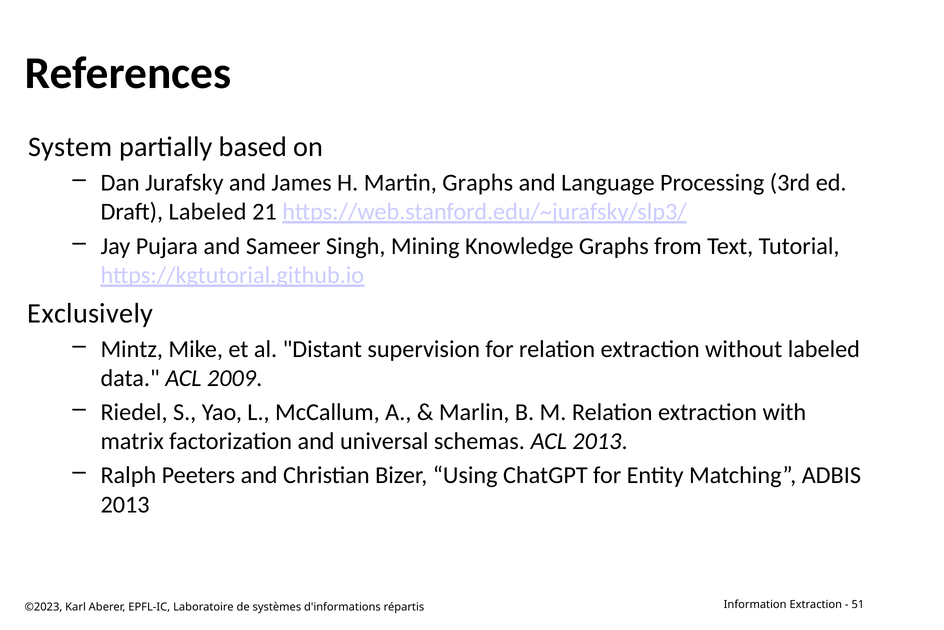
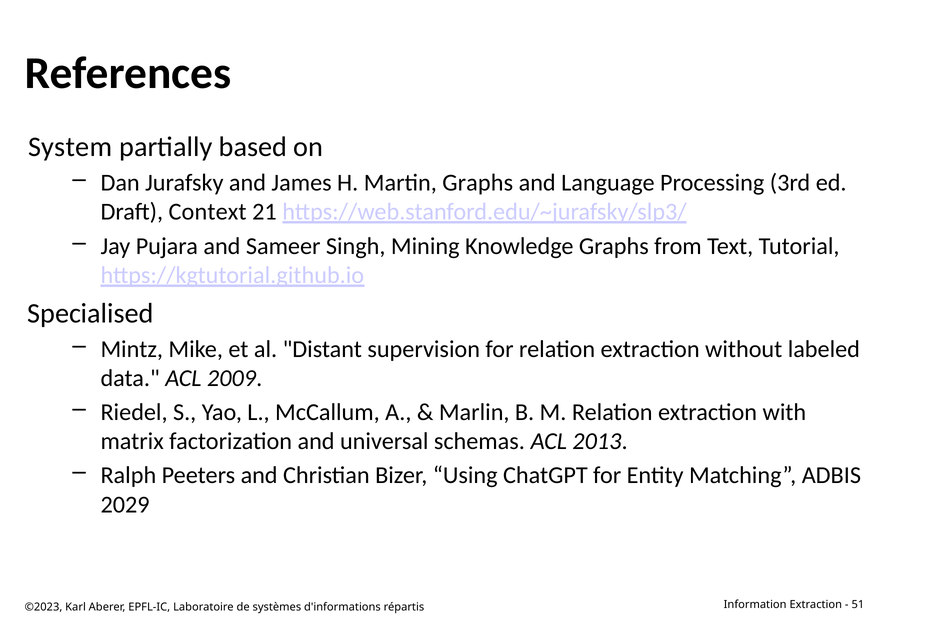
Draft Labeled: Labeled -> Context (208, 212)
Exclusively: Exclusively -> Specialised (90, 313)
2013: 2013 -> 2029 (125, 504)
